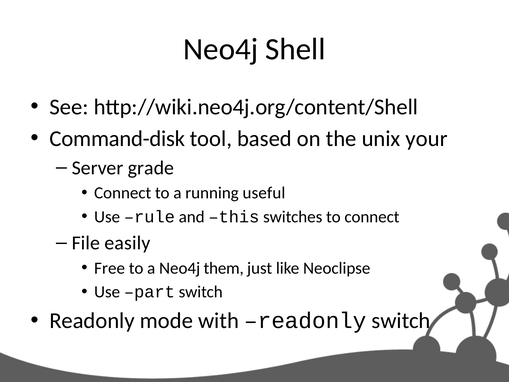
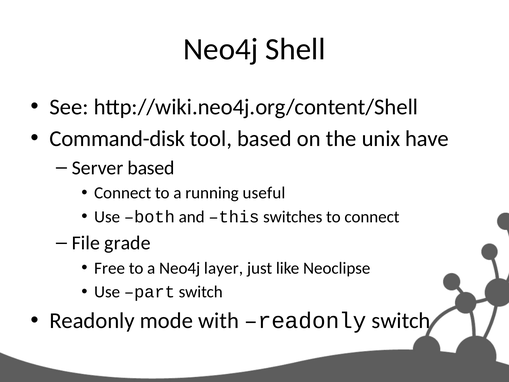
your: your -> have (427, 139)
Server grade: grade -> based (151, 168)
rule: rule -> both (149, 217)
easily: easily -> grade (127, 243)
them: them -> layer (224, 268)
